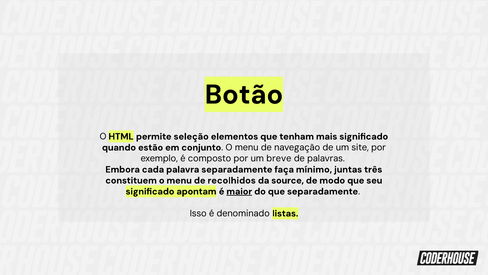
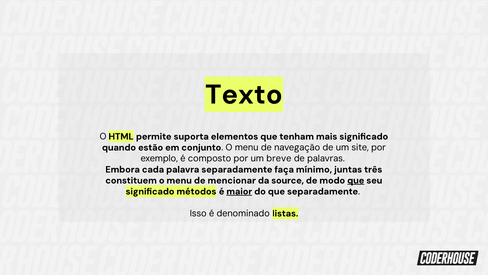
Botão: Botão -> Texto (244, 94)
seleção: seleção -> suporta (191, 136)
recolhidos: recolhidos -> mencionar (232, 180)
que underline: none -> present (356, 180)
apontam: apontam -> métodos (196, 191)
